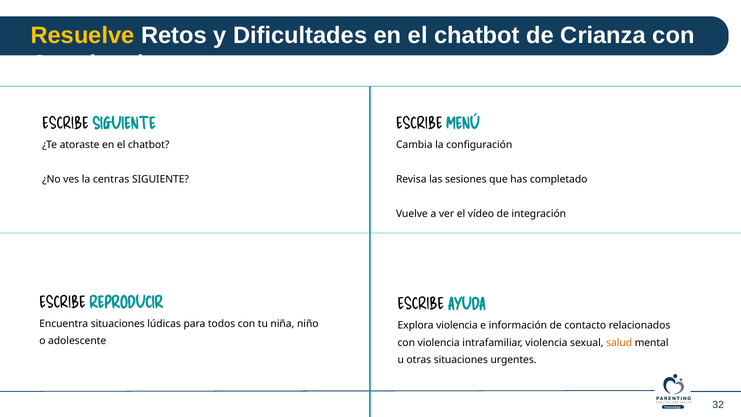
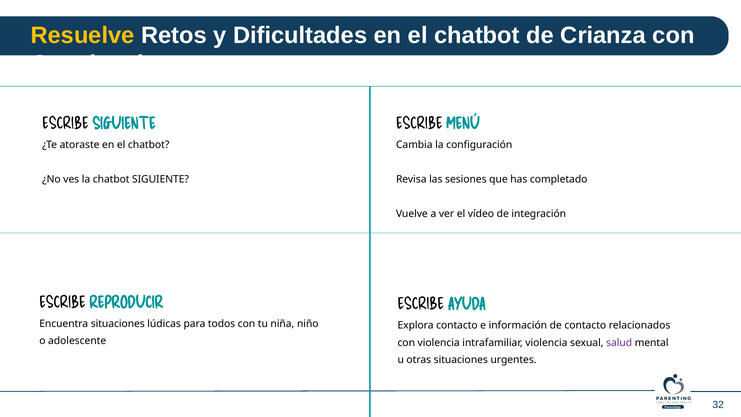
la centras: centras -> chatbot (111, 179)
Explora violencia: violencia -> contacto (457, 325)
salud colour: orange -> purple (619, 343)
